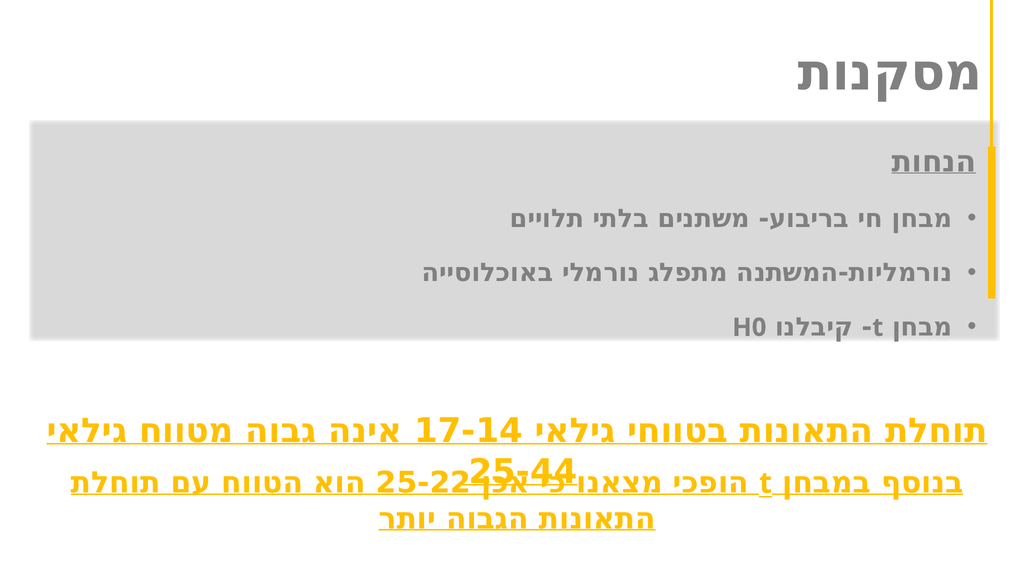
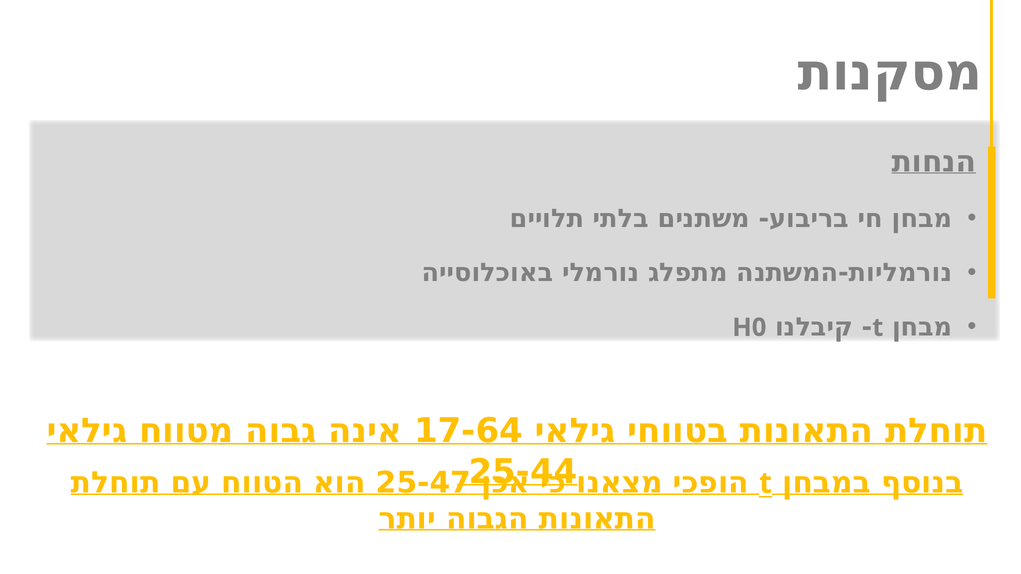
17-14: 17-14 -> 17-64 (468, 431)
25-22: 25-22 -> 25-47 (423, 483)
